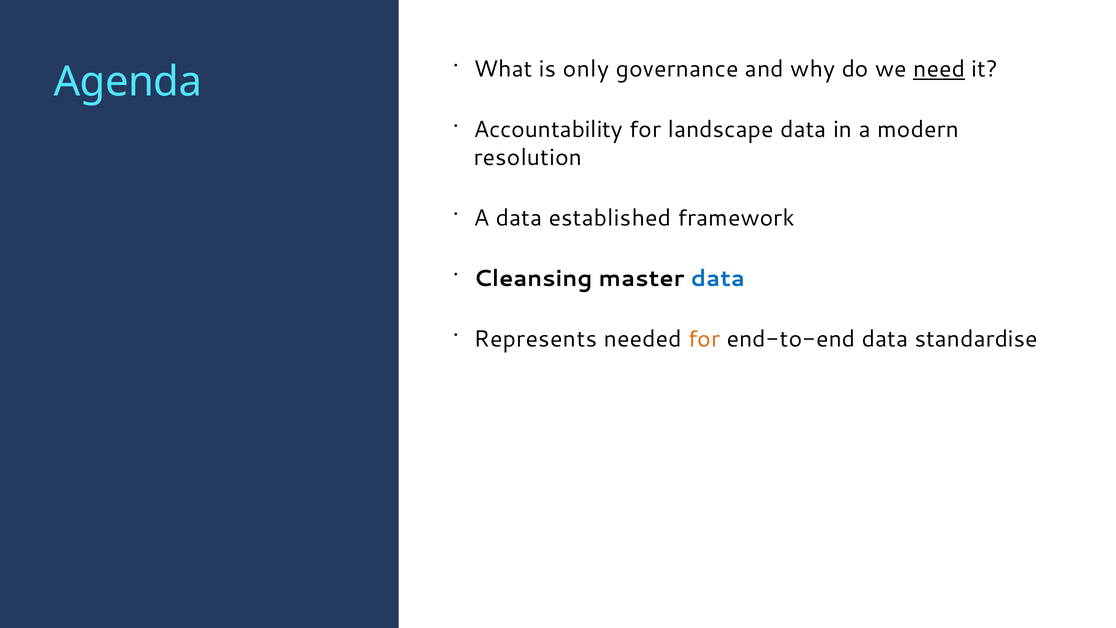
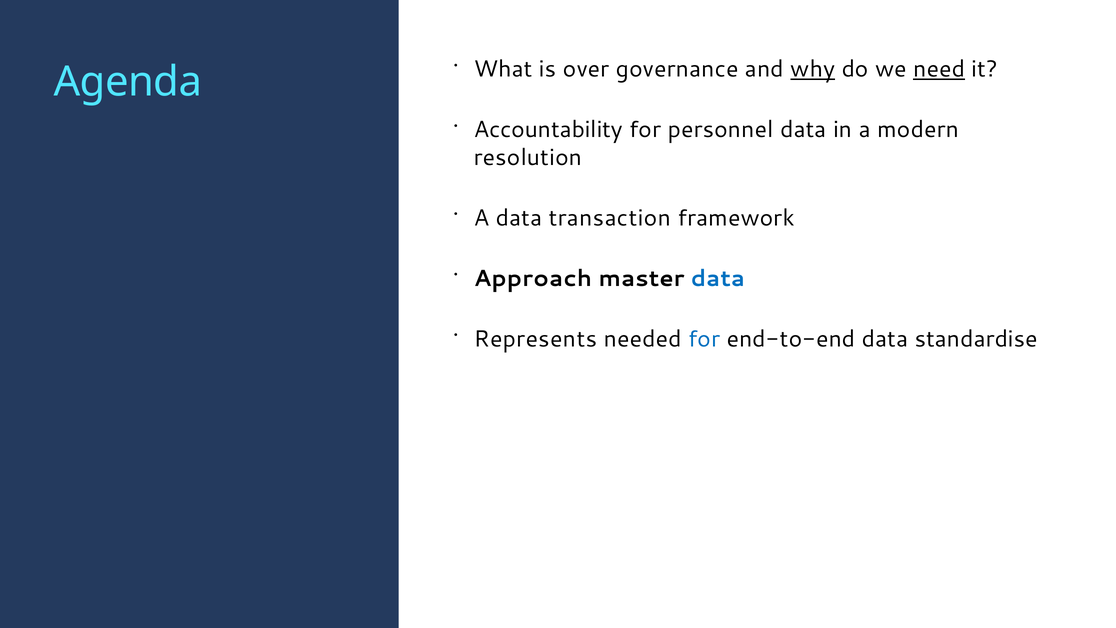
only: only -> over (586, 69)
why underline: none -> present (813, 69)
landscape: landscape -> personnel (721, 130)
established: established -> transaction (610, 218)
Cleansing: Cleansing -> Approach (533, 279)
for colour: orange -> blue (704, 339)
